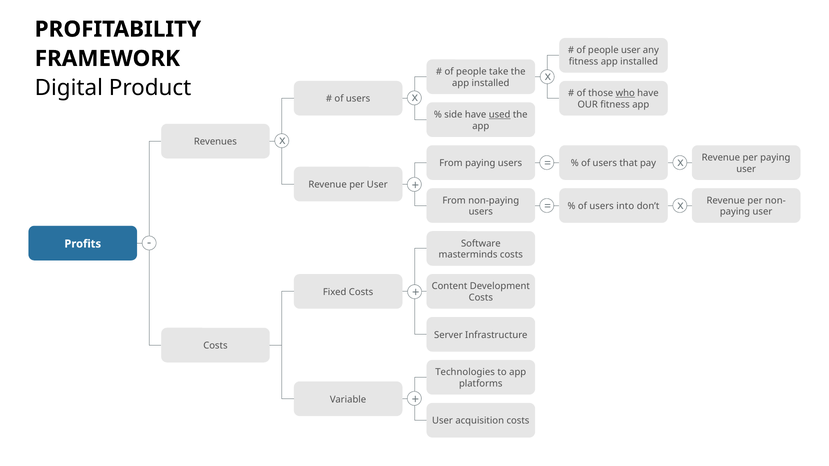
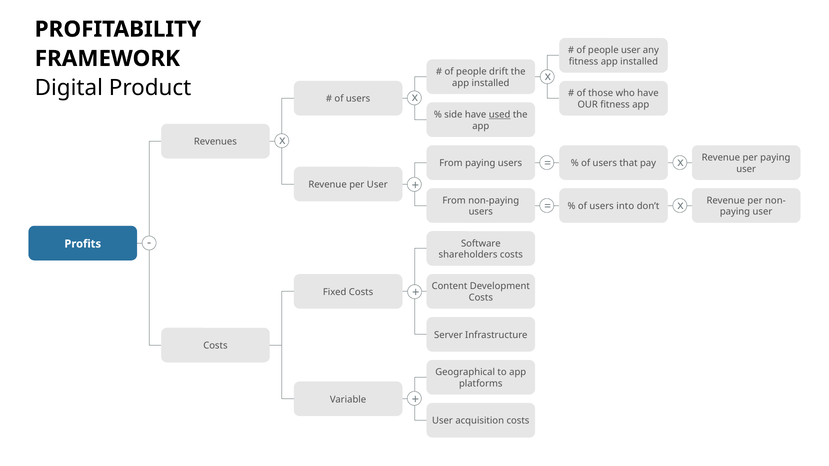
take: take -> drift (499, 72)
who underline: present -> none (625, 93)
masterminds: masterminds -> shareholders (468, 255)
Technologies: Technologies -> Geographical (465, 372)
